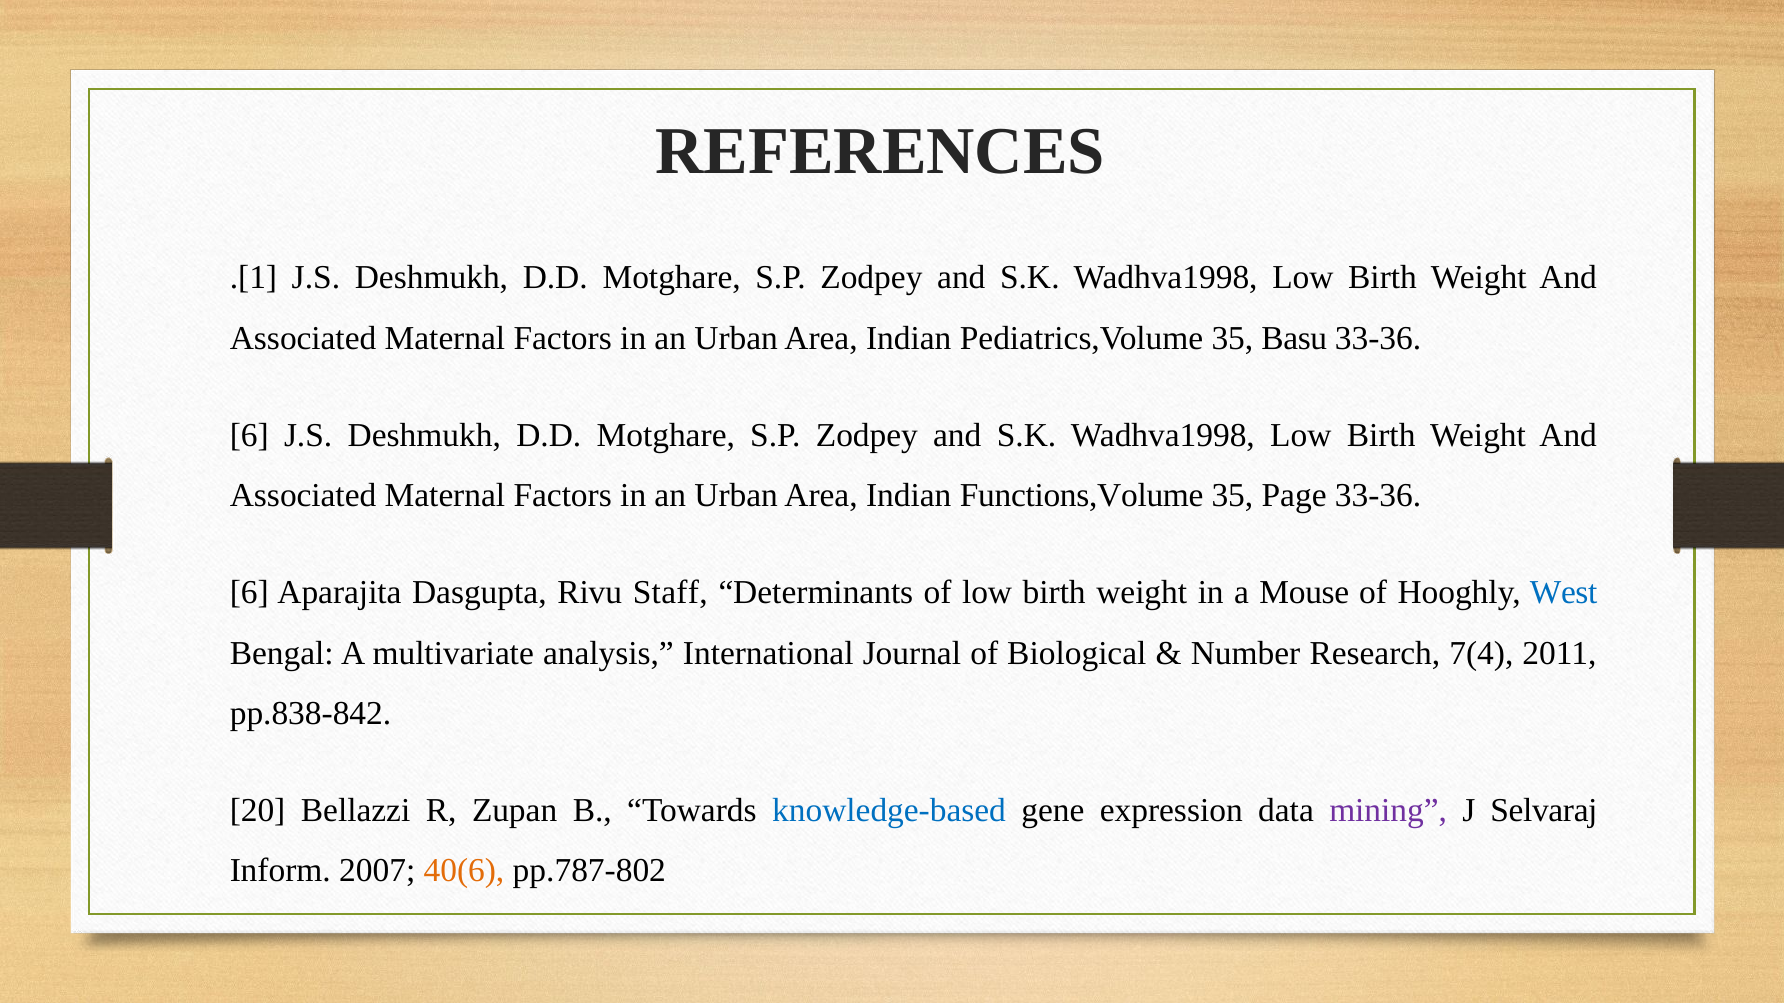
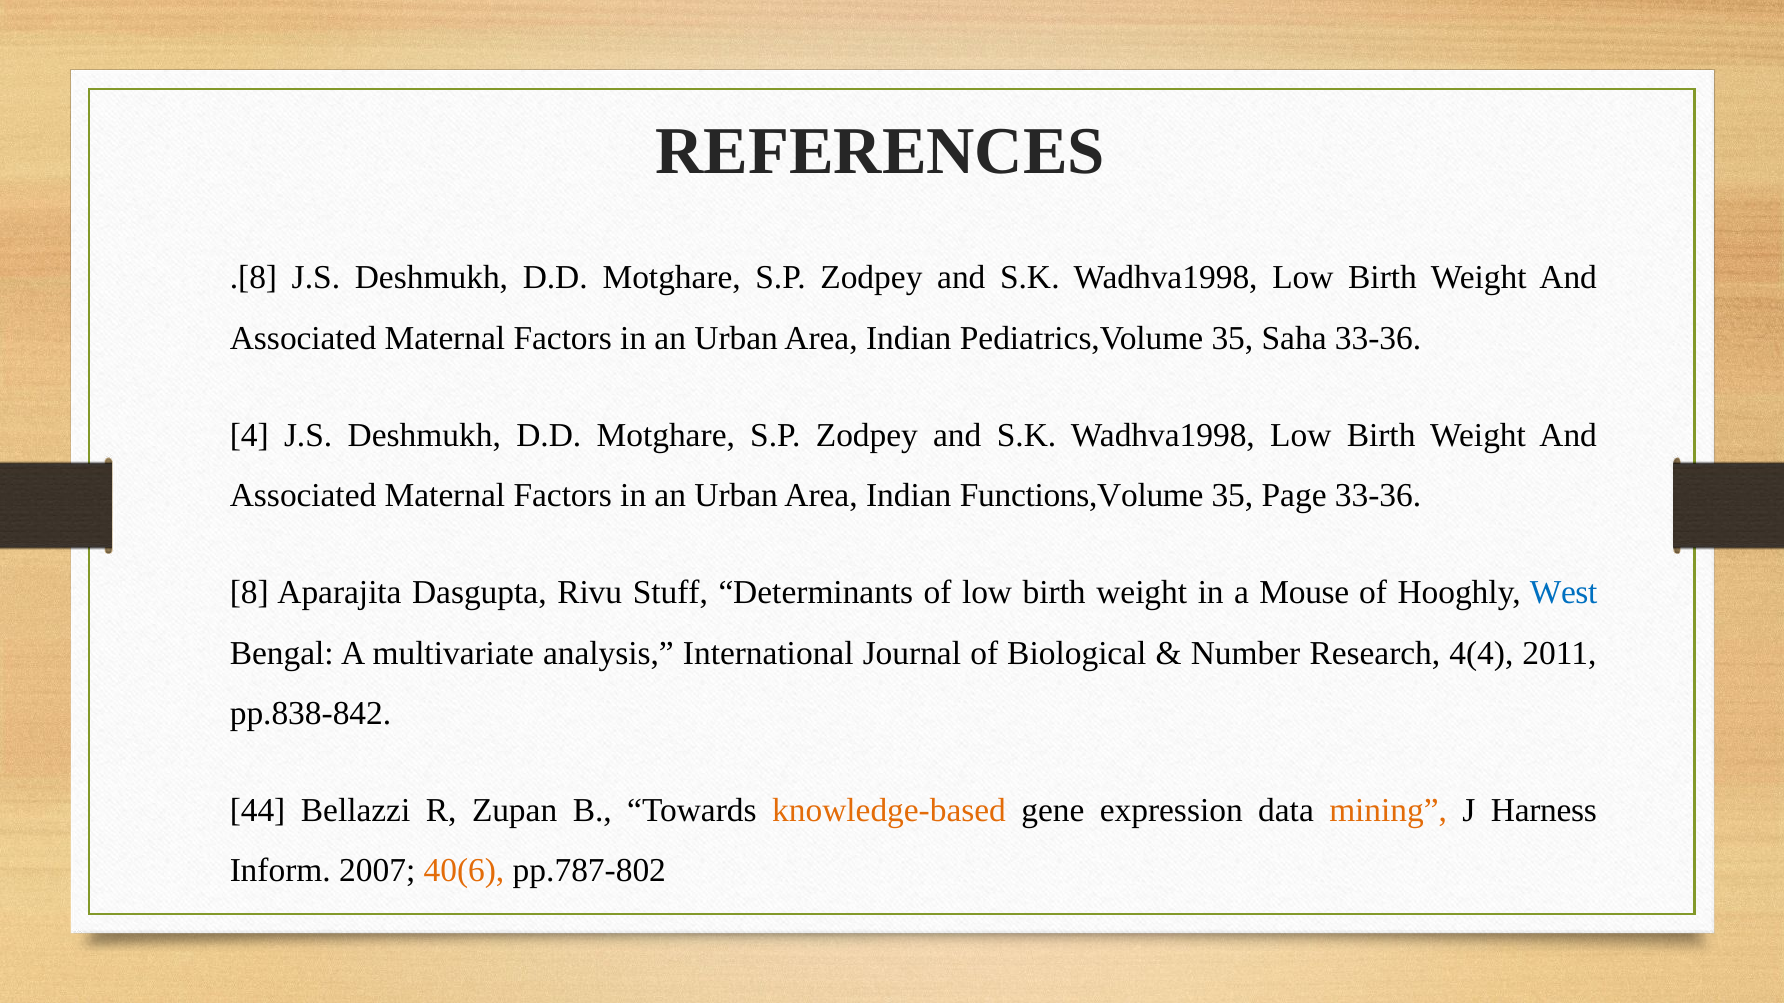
.[1: .[1 -> .[8 (253, 278)
Basu: Basu -> Saha (1294, 338)
6: 6 -> 4 (249, 436)
6: 6 -> 8 (249, 593)
Staff: Staff -> Stuff (670, 593)
7(4: 7(4 -> 4(4 (1481, 653)
20: 20 -> 44 (258, 811)
knowledge-based colour: blue -> orange (889, 811)
mining colour: purple -> orange (1388, 811)
Selvaraj: Selvaraj -> Harness (1544, 811)
